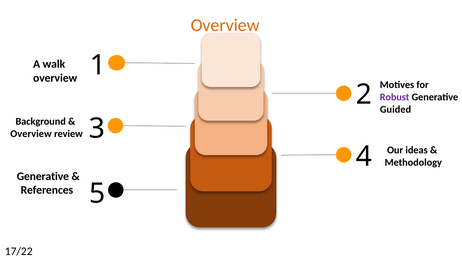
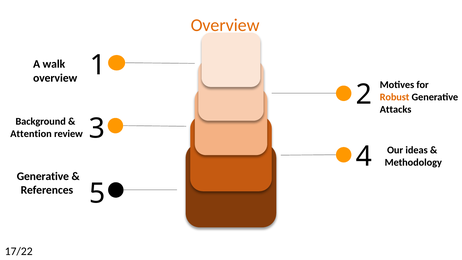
Robust colour: purple -> orange (395, 97)
Guided: Guided -> Attacks (396, 109)
Overview: Overview -> Attention (31, 134)
